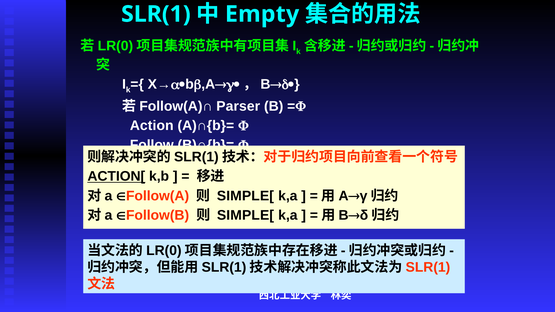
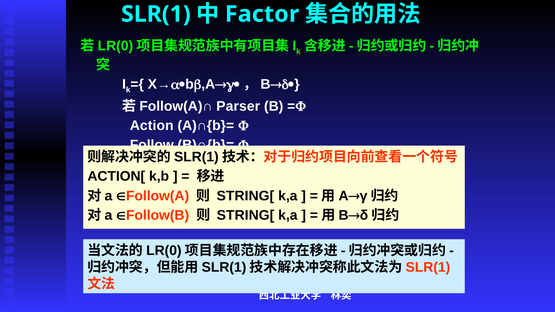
Empty: Empty -> Factor (262, 14)
ACTION[ underline: present -> none (116, 176)
SIMPLE[: SIMPLE[ -> STRING[ (245, 196)
SIMPLE[: SIMPLE[ -> STRING[ (245, 215)
